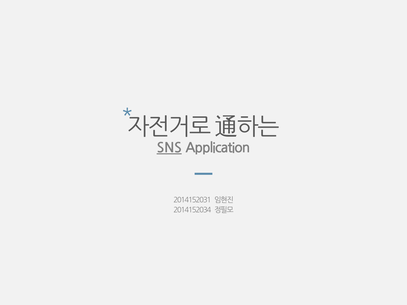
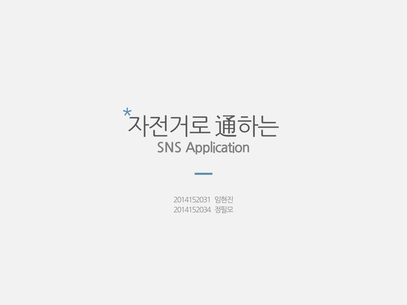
SNS underline: present -> none (169, 148)
